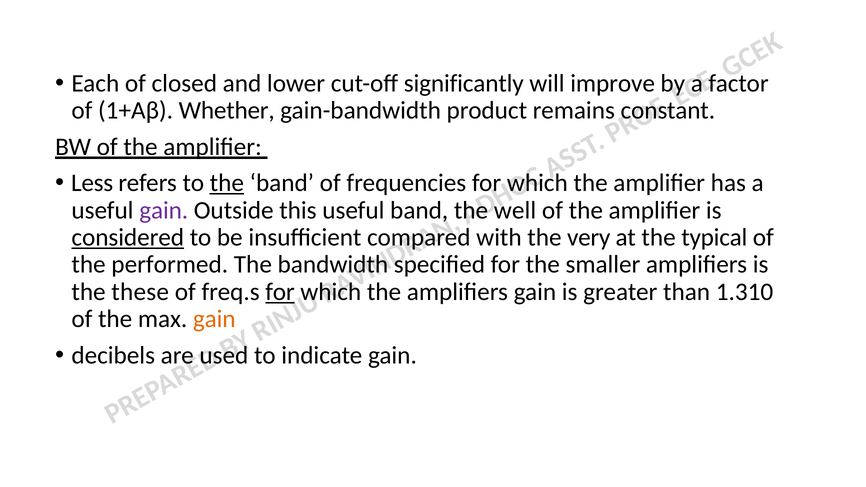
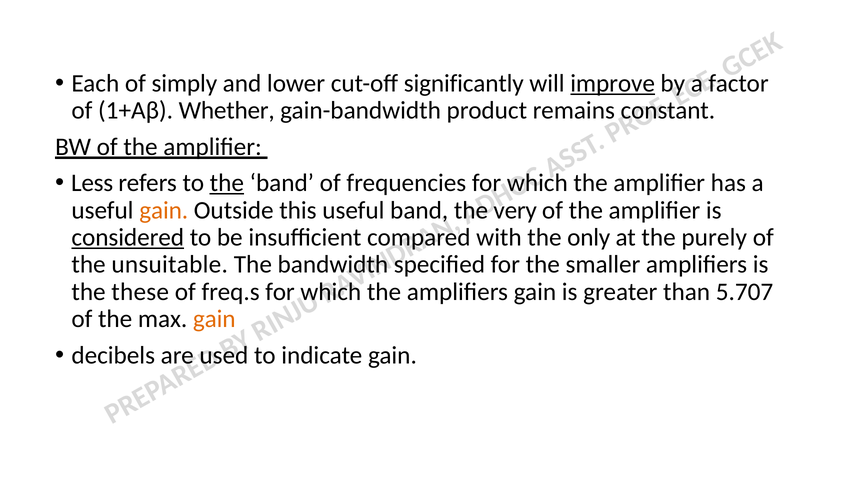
closed: closed -> simply (184, 83)
improve underline: none -> present (613, 83)
gain colour: purple -> orange (164, 210)
well: well -> very (515, 210)
very: very -> only (589, 237)
typical: typical -> purely (714, 237)
performed: performed -> unsuitable (170, 265)
for underline: present -> none (280, 292)
1.310: 1.310 -> 5.707 (744, 292)
